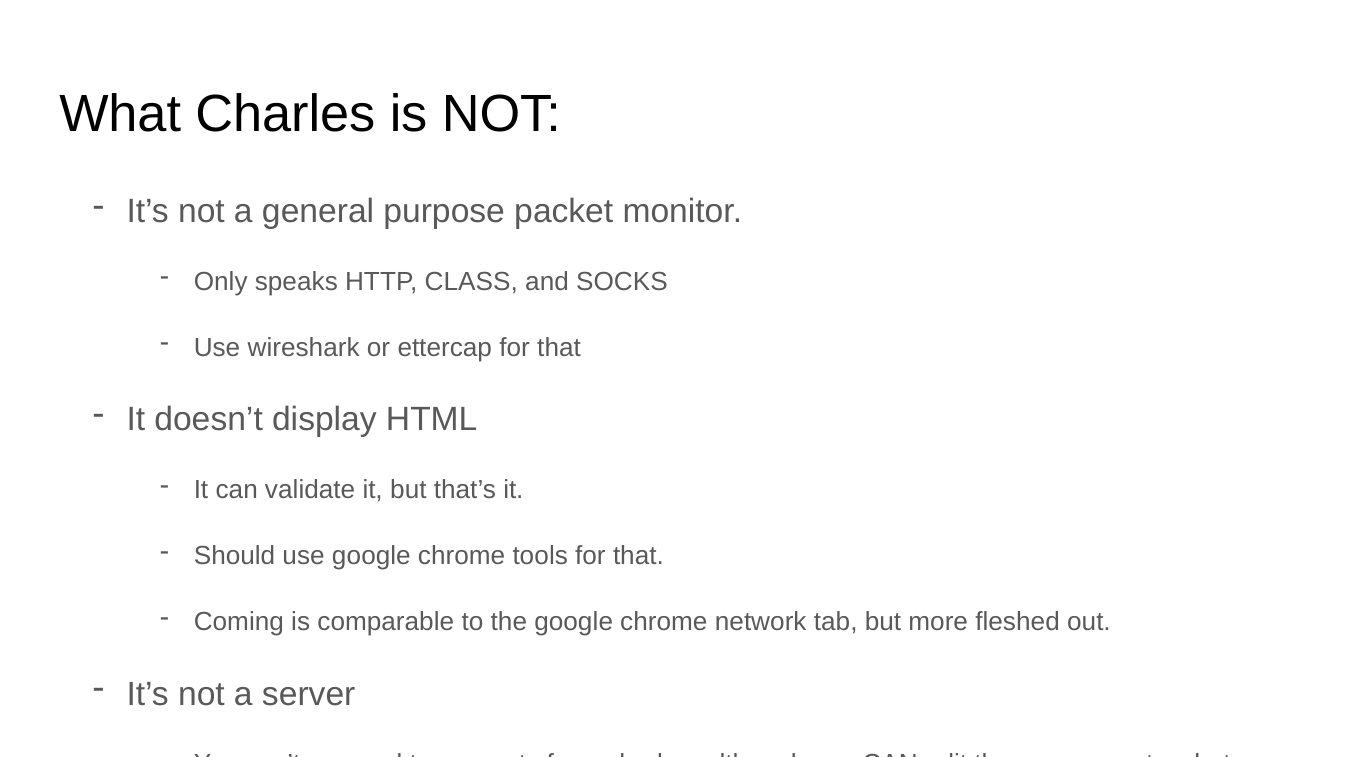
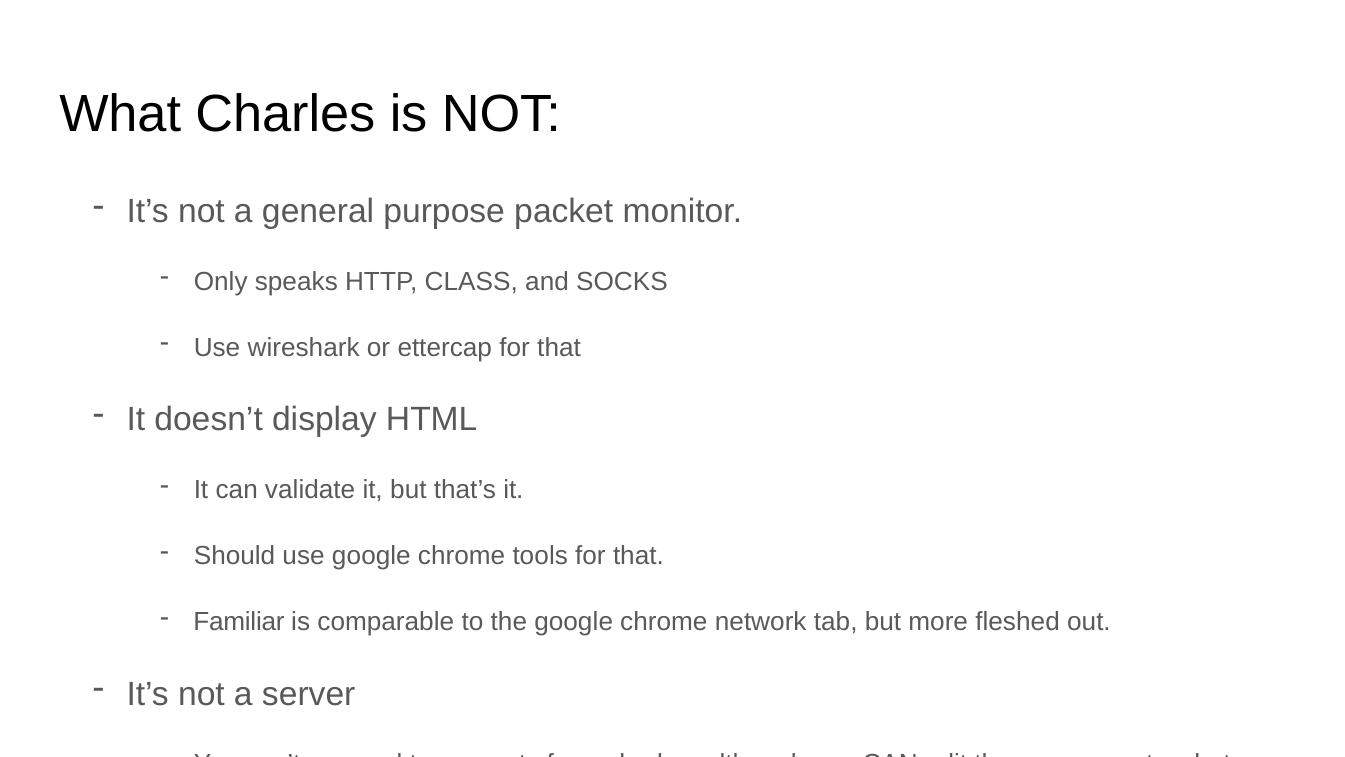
Coming: Coming -> Familiar (239, 621)
